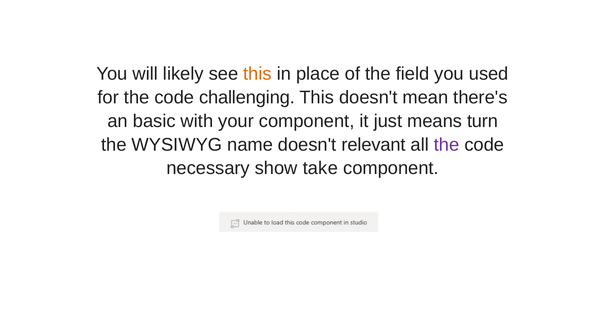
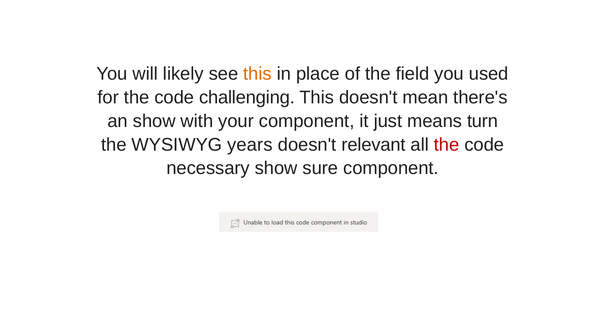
an basic: basic -> show (154, 121)
name: name -> years (250, 145)
the colour: purple -> red (447, 145)
take: take -> sure (320, 168)
